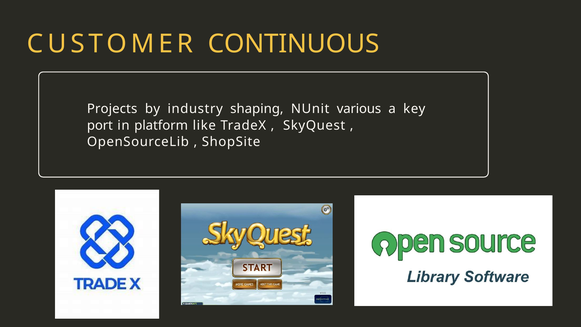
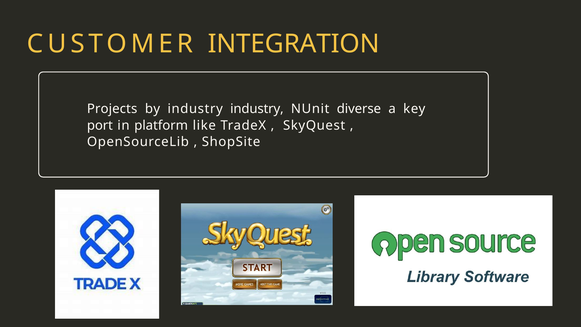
CONTINUOUS: CONTINUOUS -> INTEGRATION (294, 44)
industry shaping: shaping -> industry (257, 109)
various: various -> diverse (359, 109)
